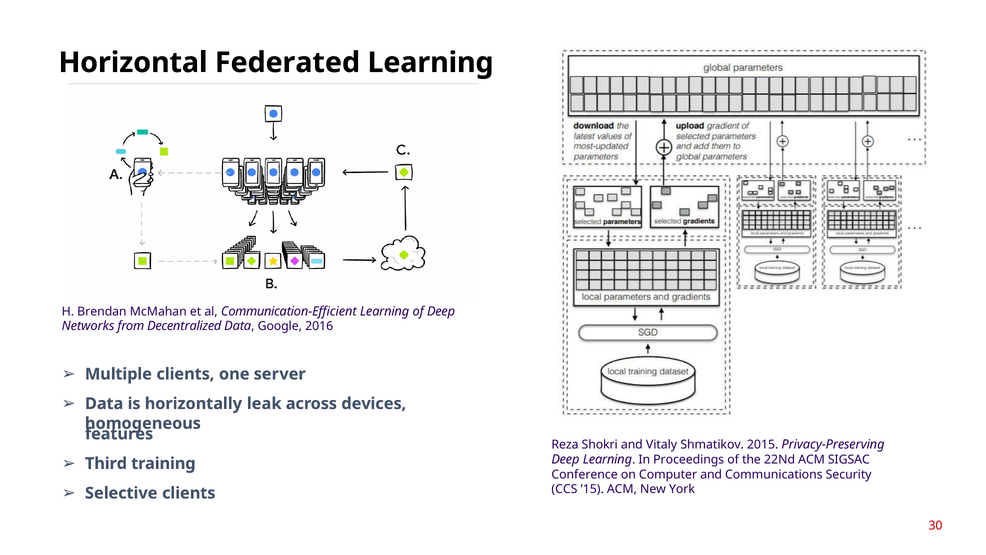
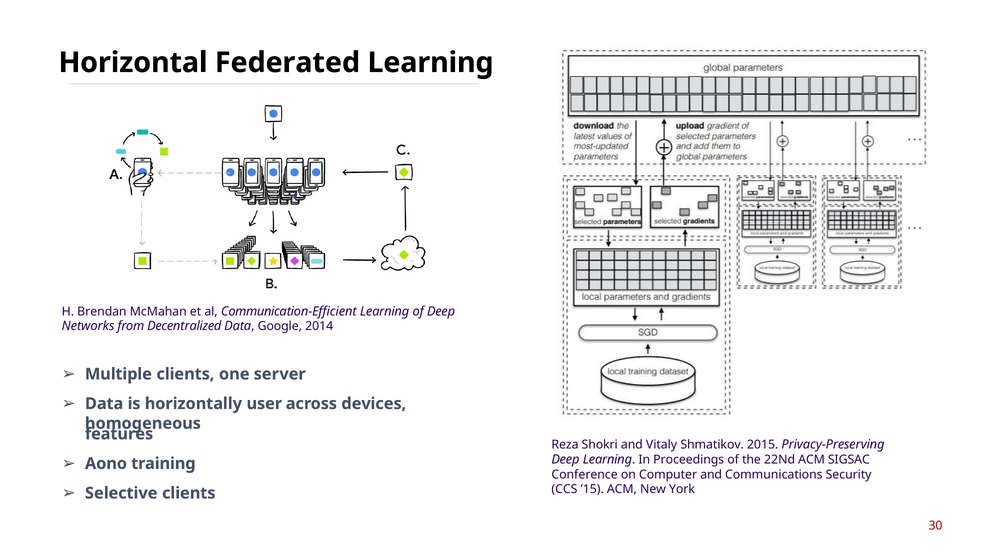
2016: 2016 -> 2014 (319, 326)
leak: leak -> user (264, 403)
Third: Third -> Aono (106, 463)
